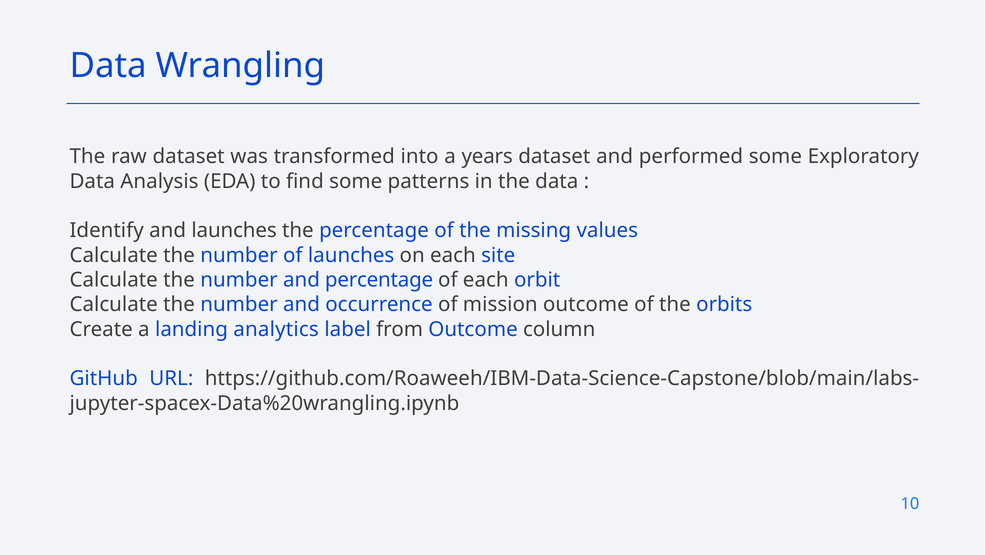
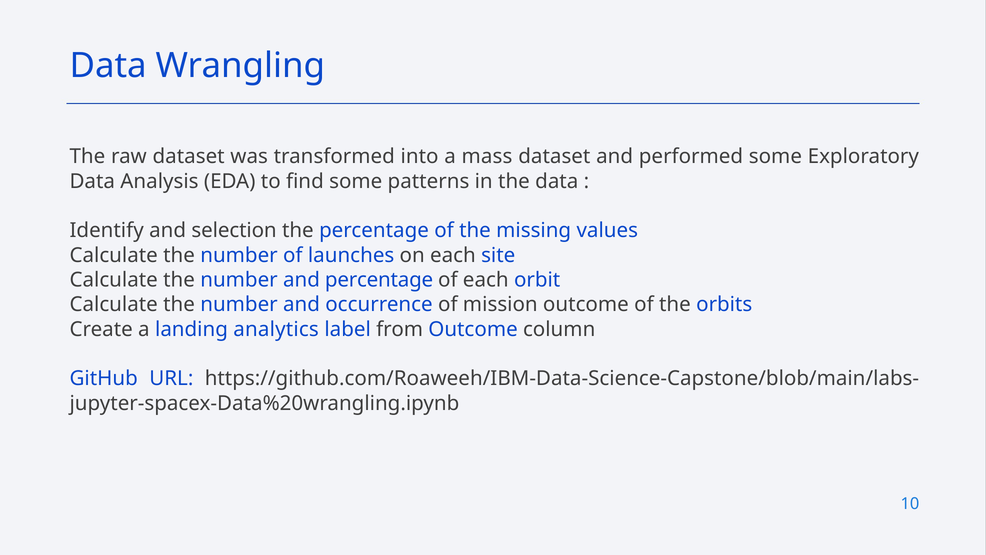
years: years -> mass (487, 157)
and launches: launches -> selection (234, 230)
